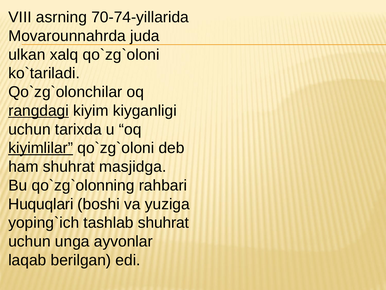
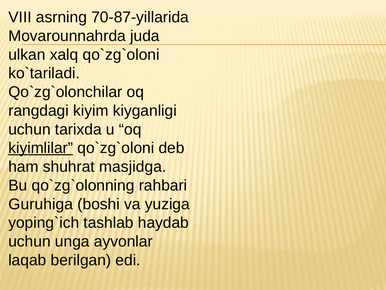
70-74-yillarida: 70-74-yillarida -> 70-87-yillarida (140, 17)
rangdagi underline: present -> none (39, 111)
Huquqlari: Huquqlari -> Guruhiga (41, 204)
tashlab shuhrat: shuhrat -> haydab (163, 222)
